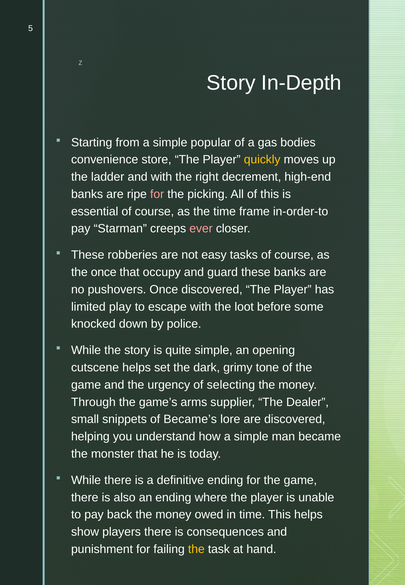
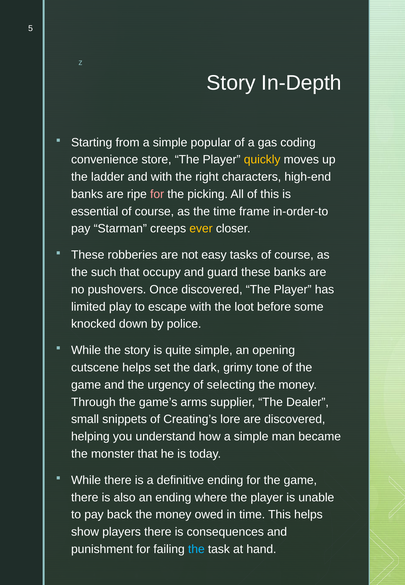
bodies: bodies -> coding (298, 142)
decrement: decrement -> characters (252, 177)
ever colour: pink -> yellow (201, 229)
the once: once -> such (104, 272)
Became’s: Became’s -> Creating’s (190, 419)
the colour: yellow -> light blue (196, 549)
